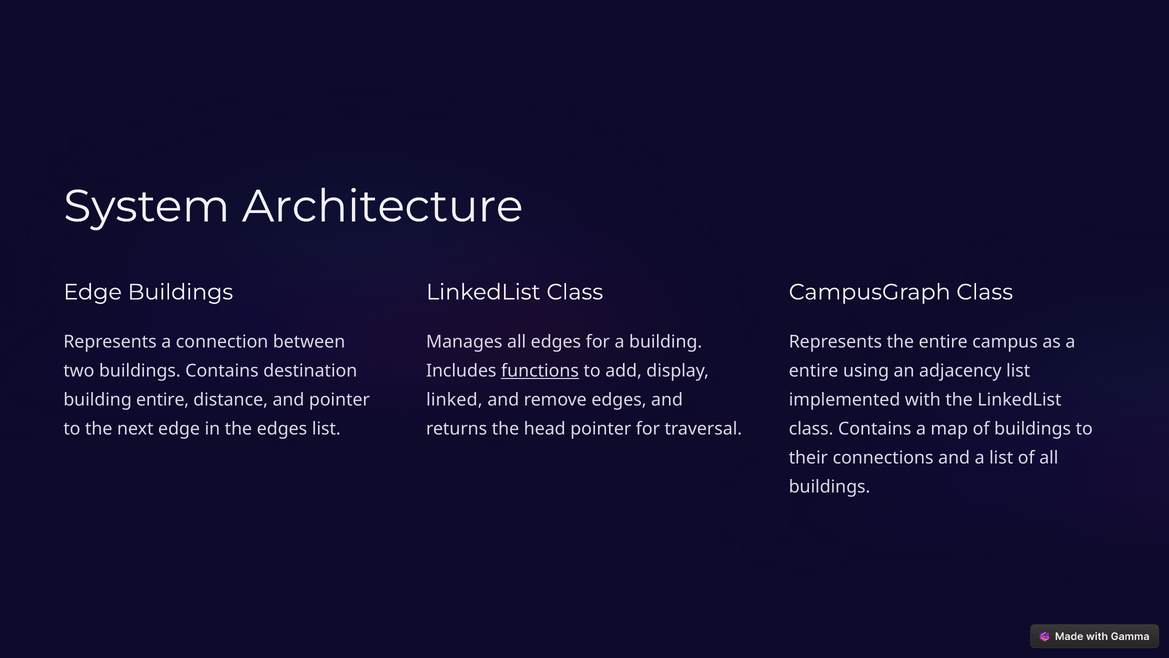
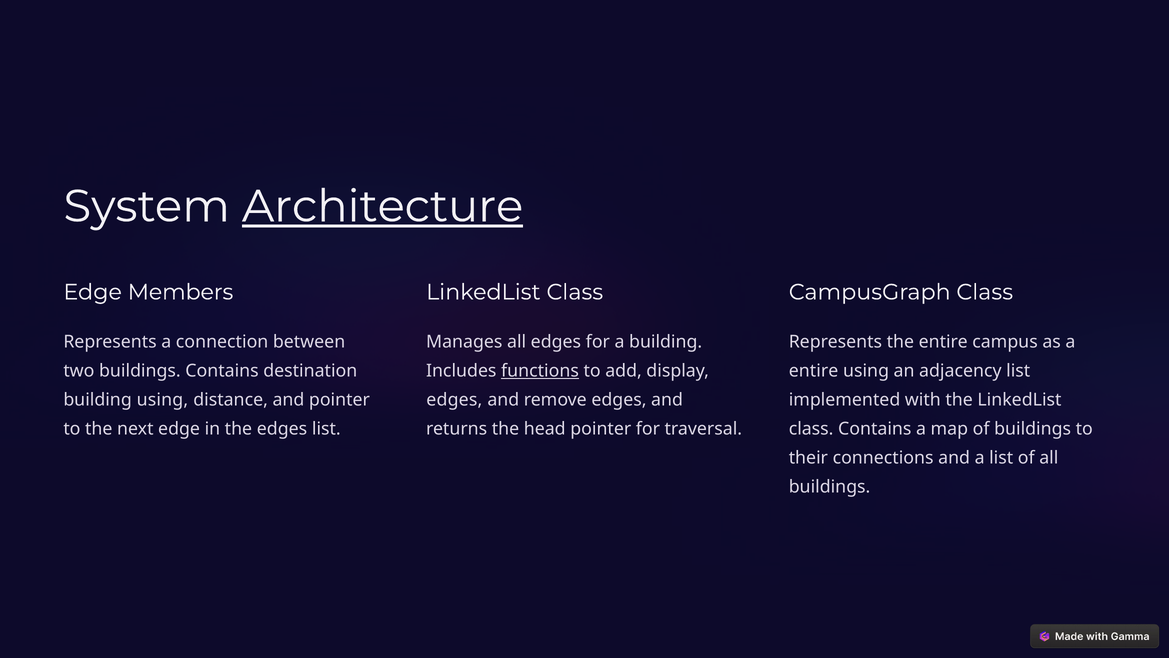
Architecture underline: none -> present (383, 206)
Edge Buildings: Buildings -> Members (181, 292)
building entire: entire -> using (162, 400)
linked: linked -> edges (454, 400)
